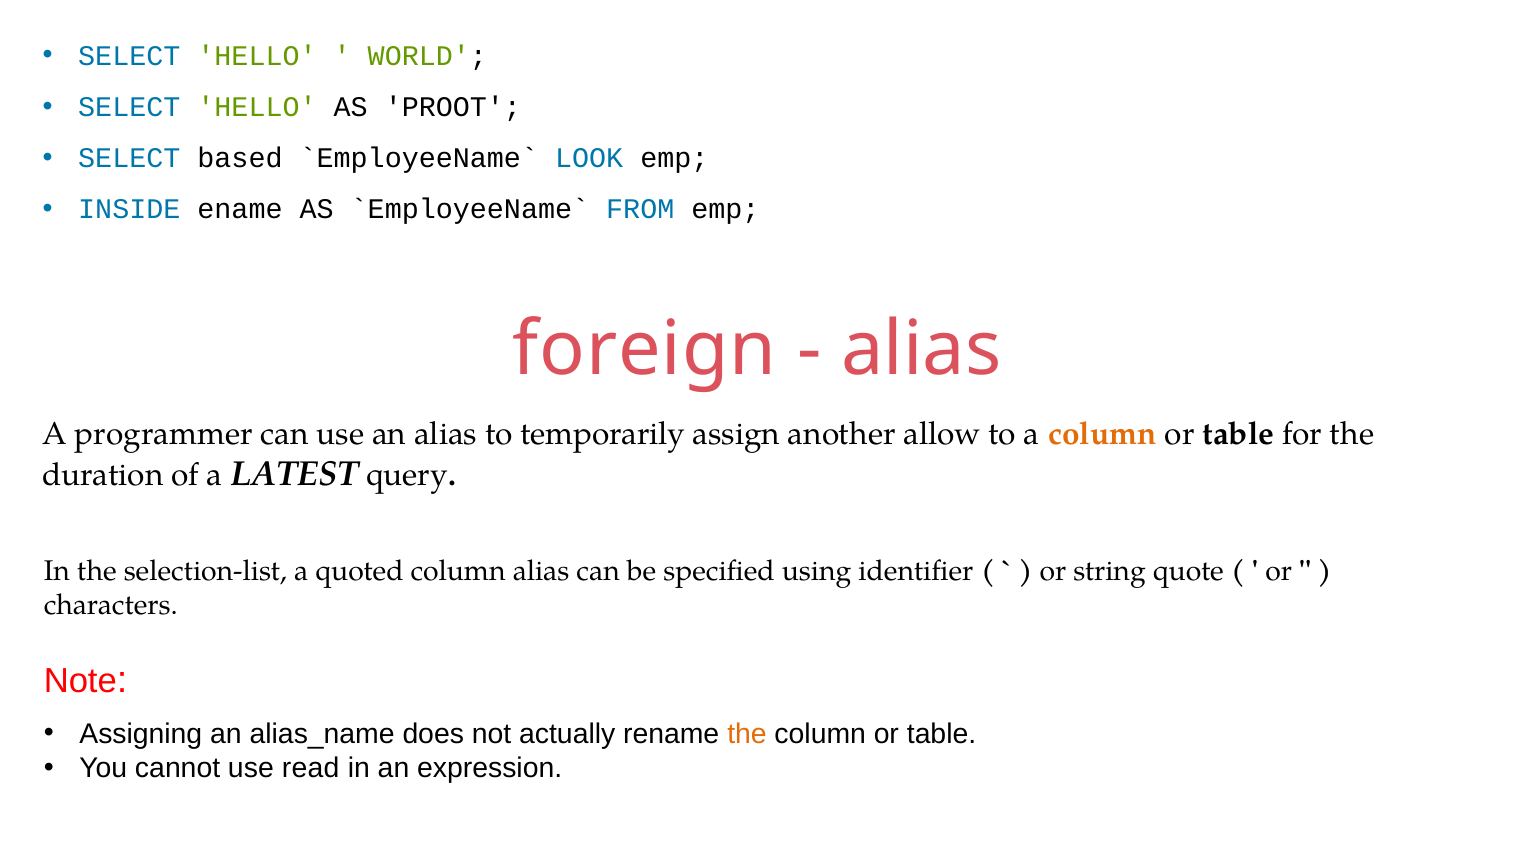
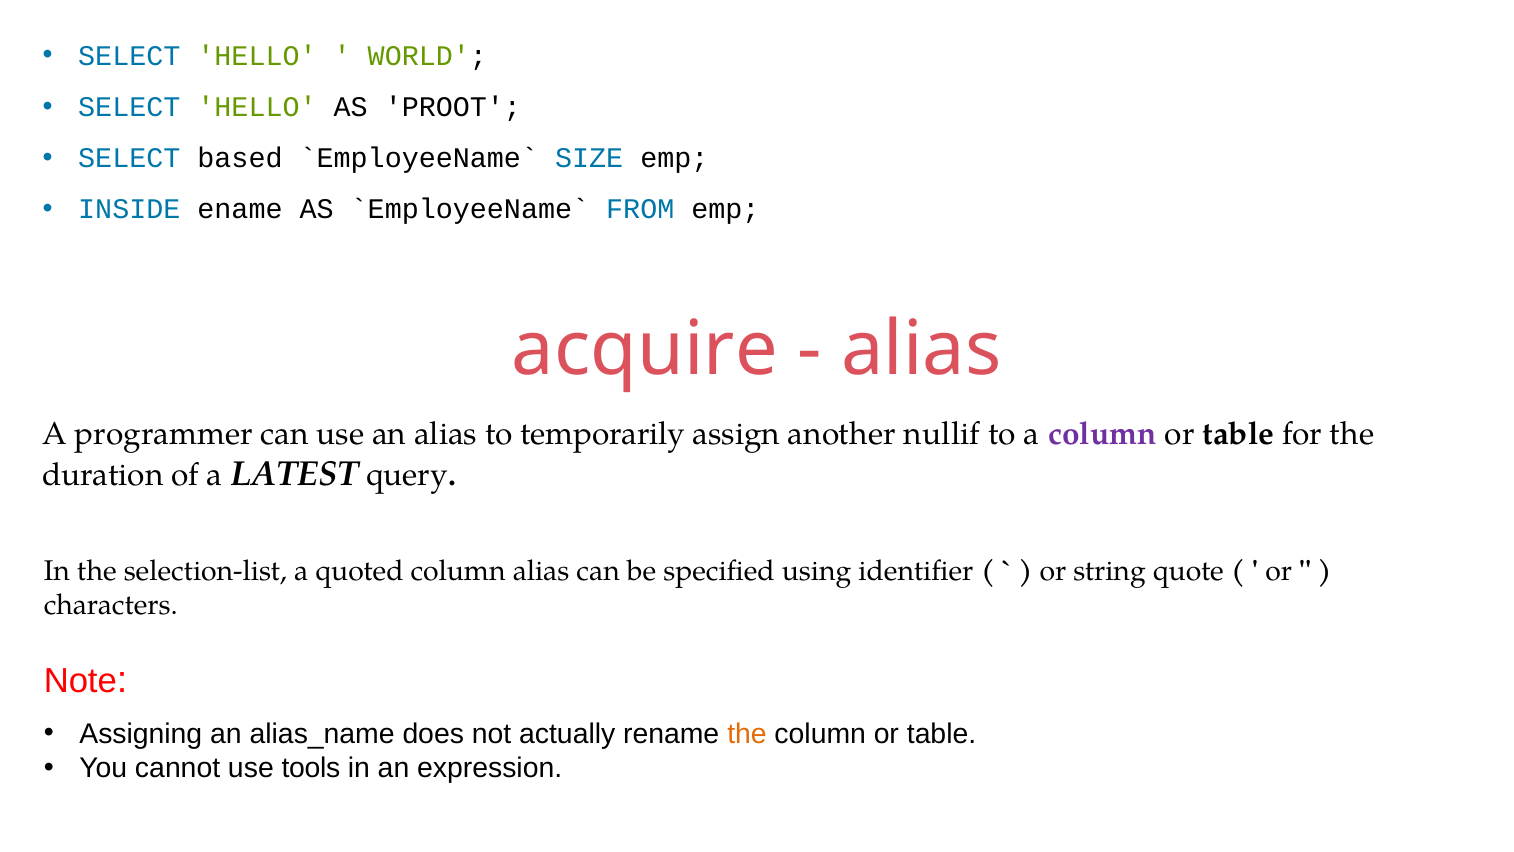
LOOK: LOOK -> SIZE (589, 158)
foreign: foreign -> acquire (645, 350)
allow: allow -> nullif (942, 434)
column colour: orange -> purple (1103, 434)
read: read -> tools (311, 768)
